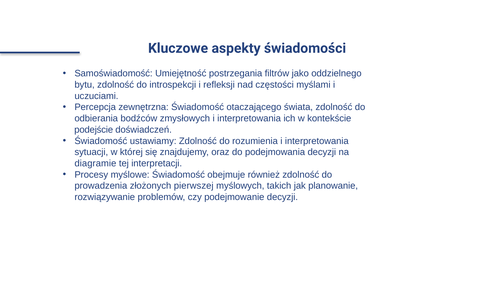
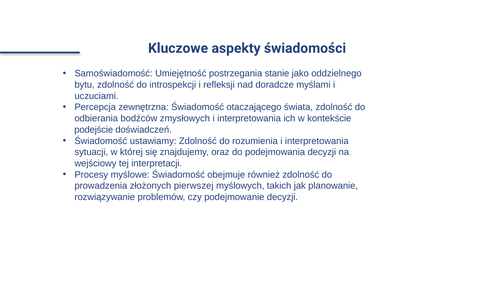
filtrów: filtrów -> stanie (277, 73)
częstości: częstości -> doradcze (275, 85)
diagramie: diagramie -> wejściowy (95, 163)
